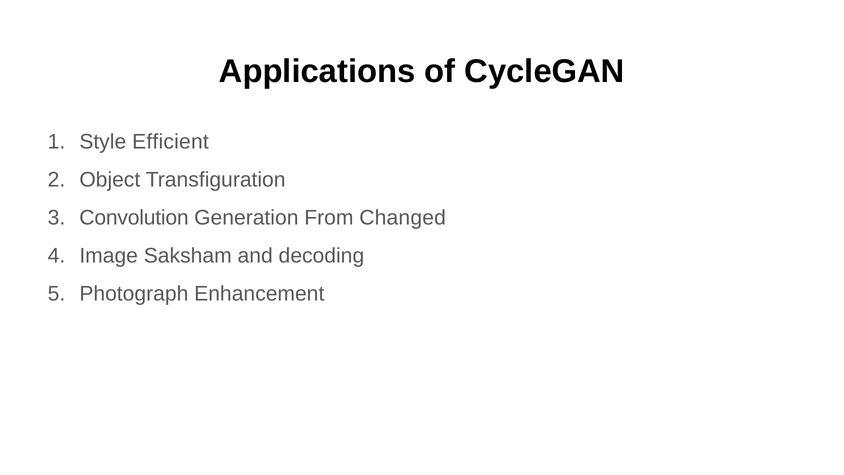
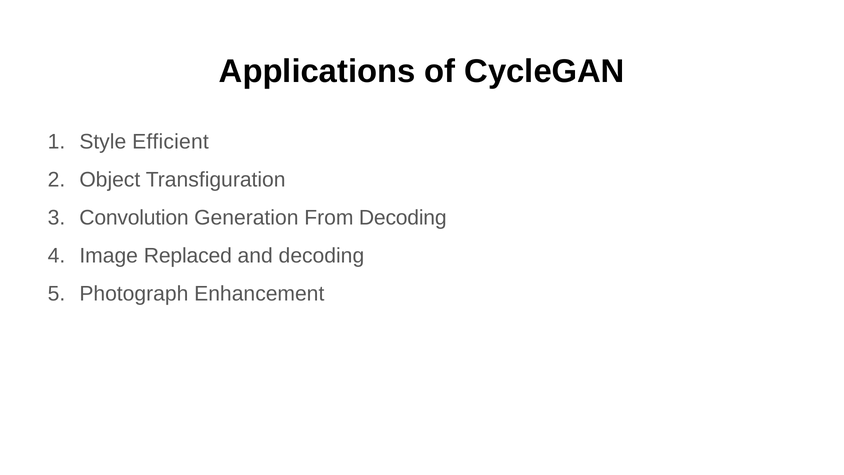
From Changed: Changed -> Decoding (403, 218)
Saksham: Saksham -> Replaced (188, 256)
